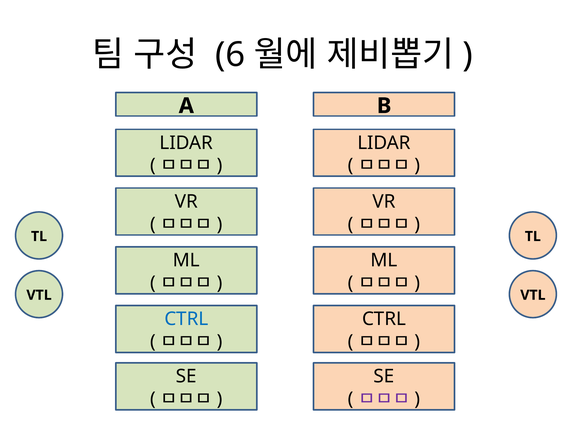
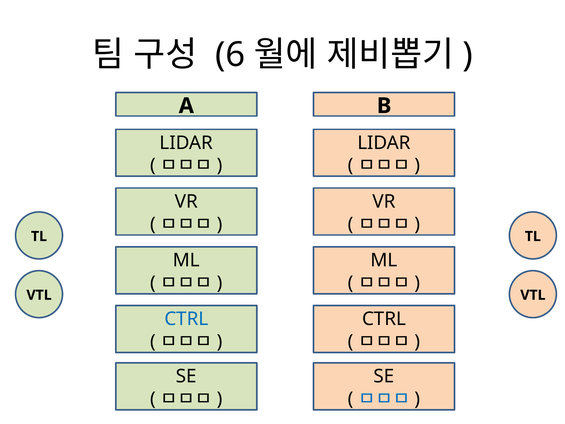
ㅁㅁㅁ colour: purple -> blue (384, 399)
